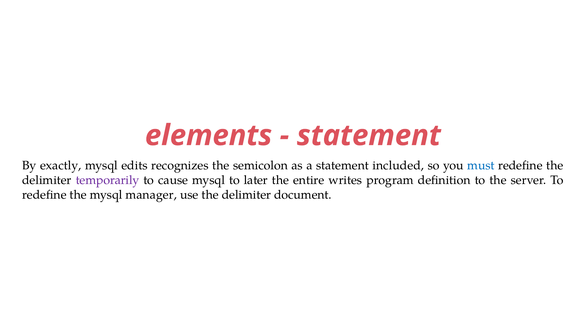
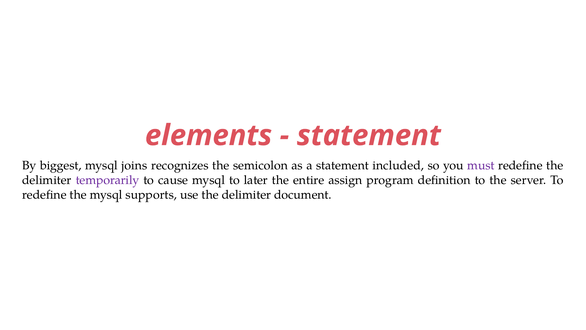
exactly: exactly -> biggest (61, 165)
edits: edits -> joins (134, 165)
must colour: blue -> purple (481, 165)
writes: writes -> assign (345, 180)
manager: manager -> supports (151, 195)
